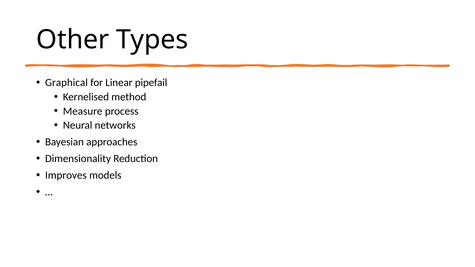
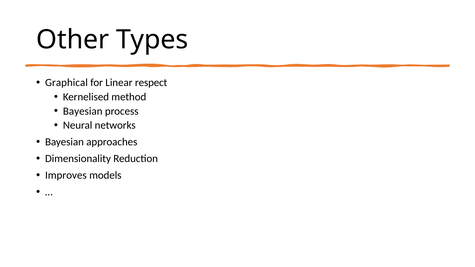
pipefail: pipefail -> respect (151, 83)
Measure: Measure -> Bayesian (83, 111)
